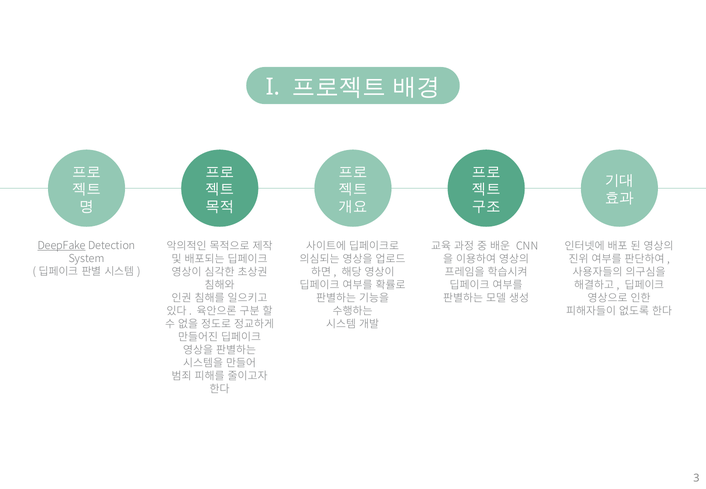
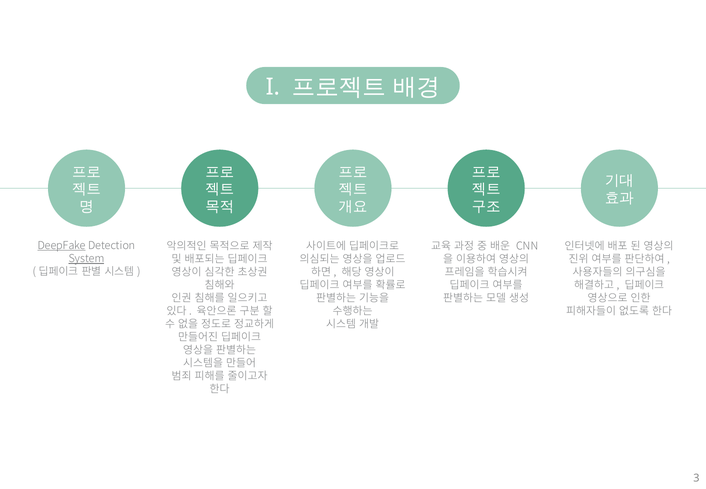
System underline: none -> present (87, 259)
